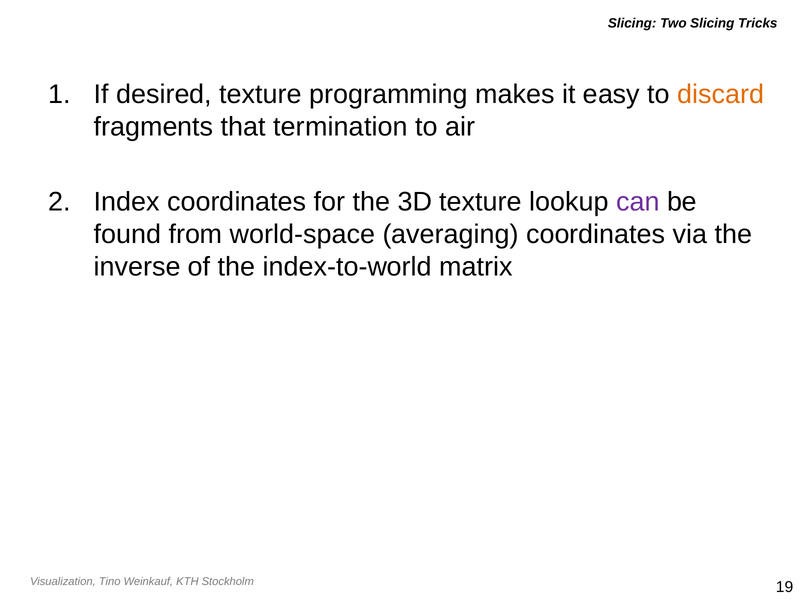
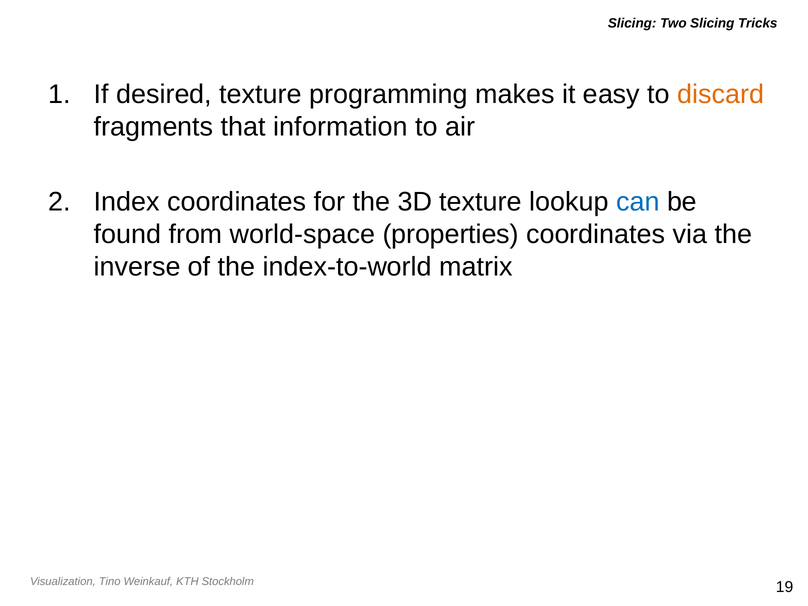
termination: termination -> information (341, 127)
can colour: purple -> blue (638, 202)
averaging: averaging -> properties (451, 234)
